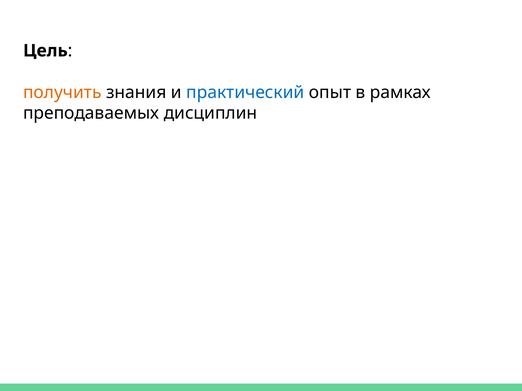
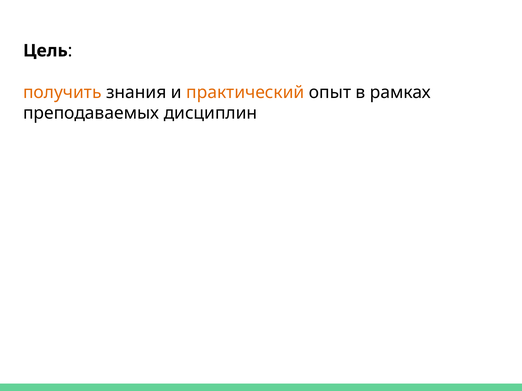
практический colour: blue -> orange (245, 93)
